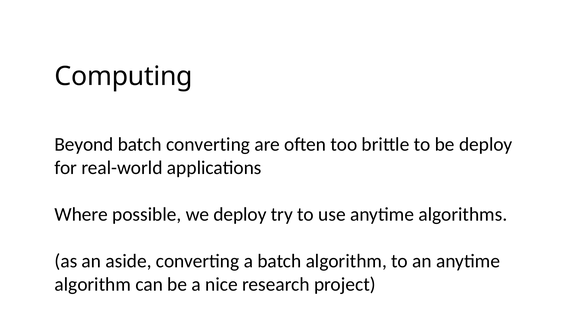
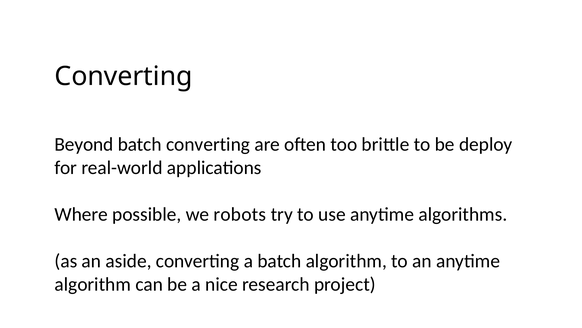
Computing: Computing -> Converting (124, 76)
we deploy: deploy -> robots (240, 214)
